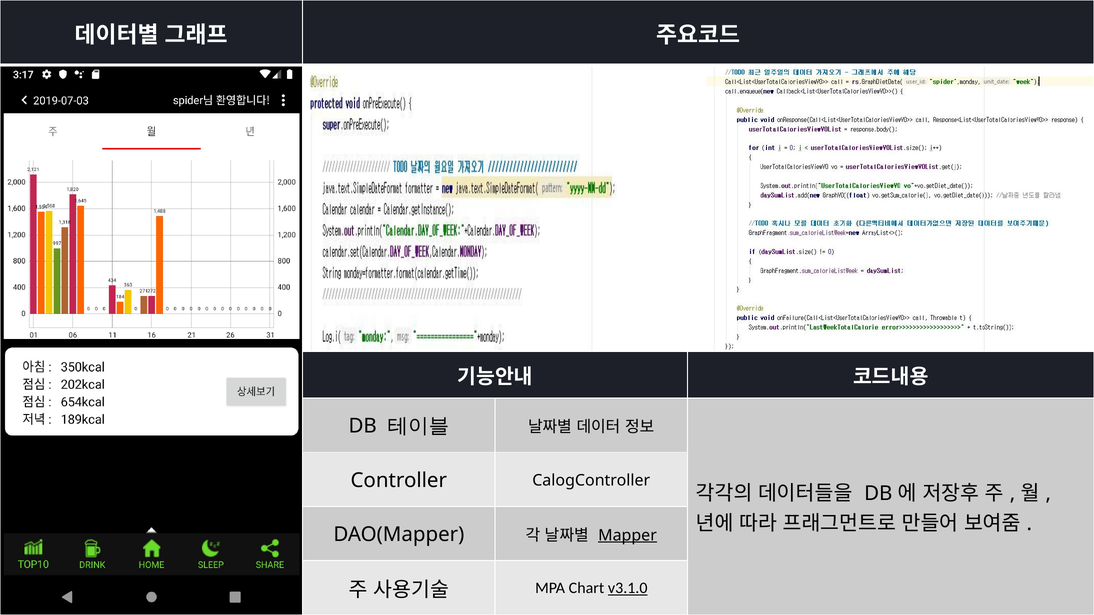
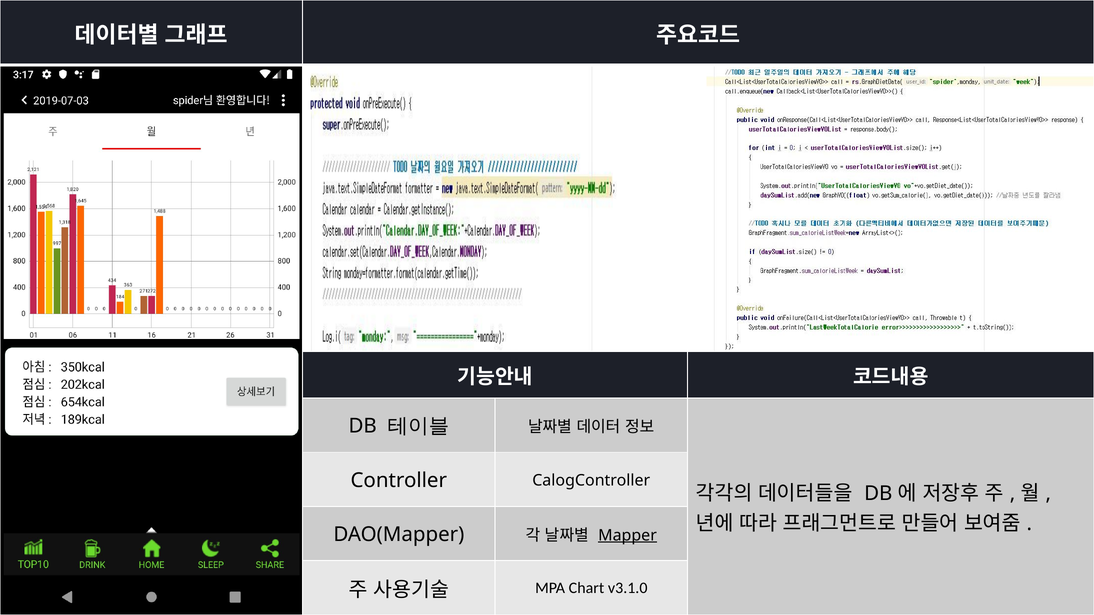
v3.1.0 underline: present -> none (628, 588)
